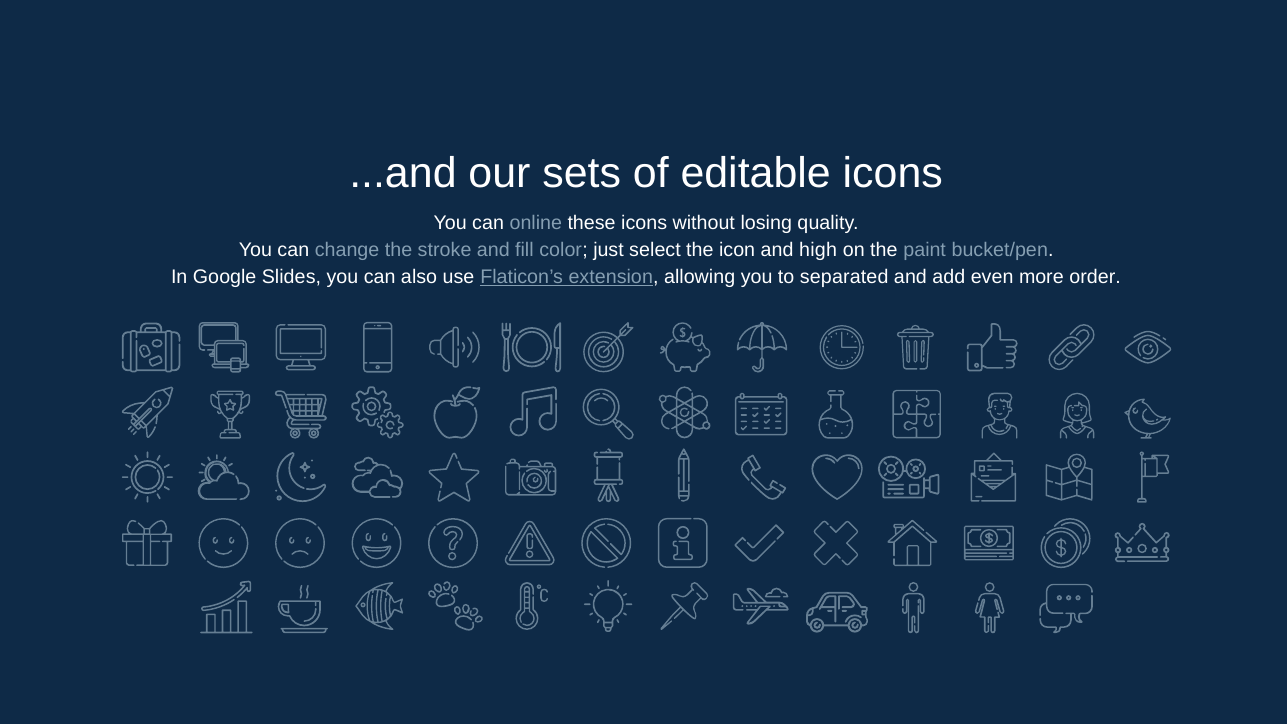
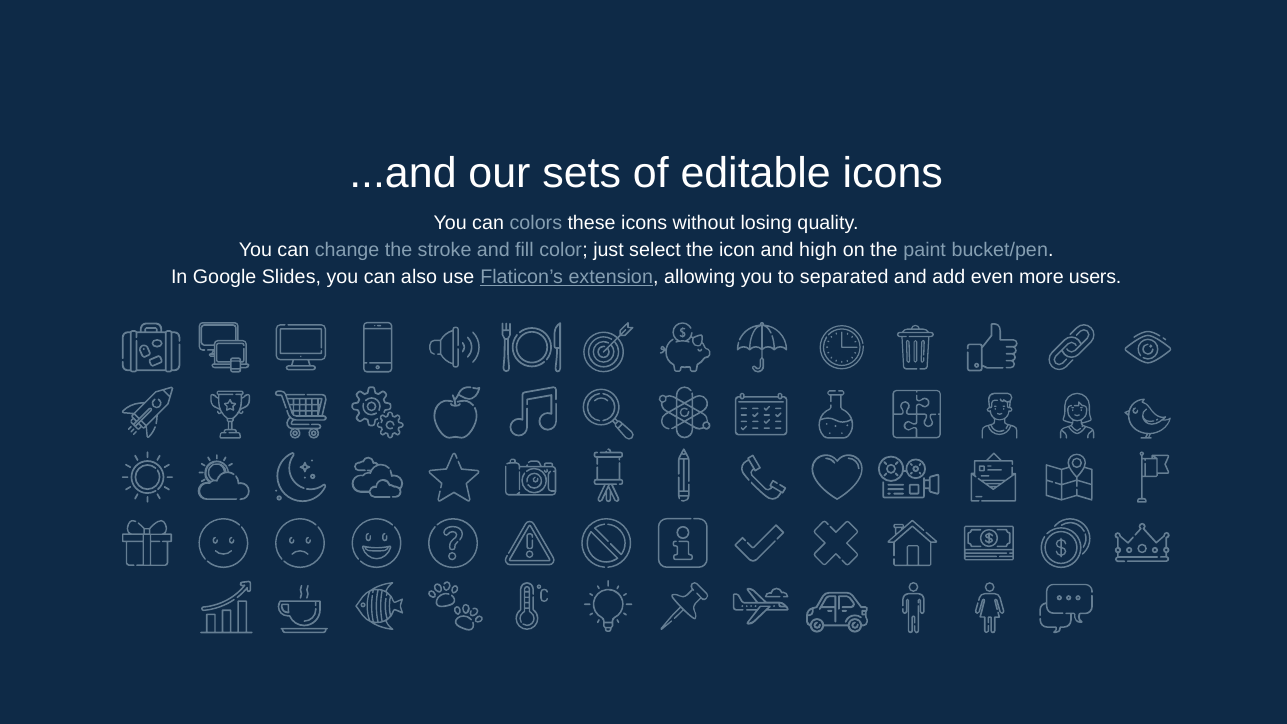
online: online -> colors (536, 223)
order: order -> users (1095, 277)
